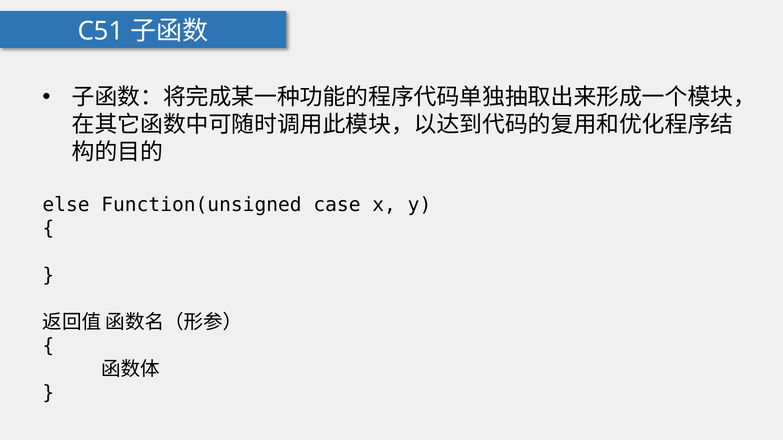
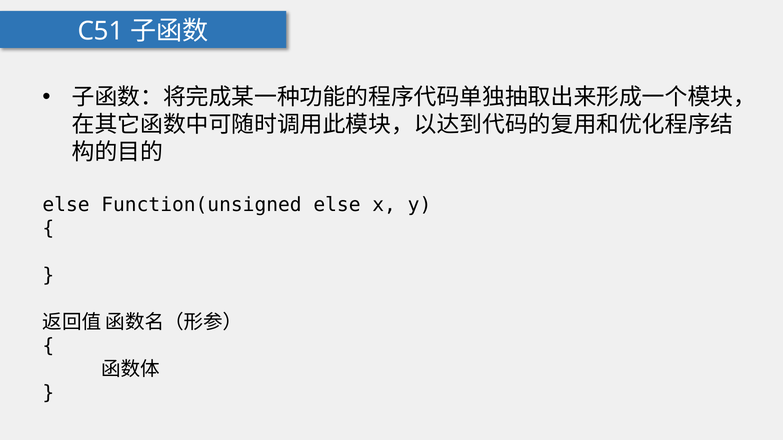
Function(unsigned case: case -> else (337, 205)
